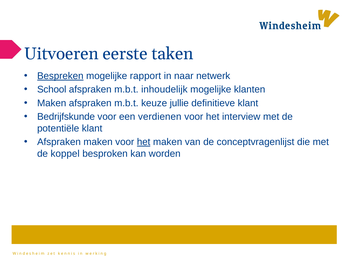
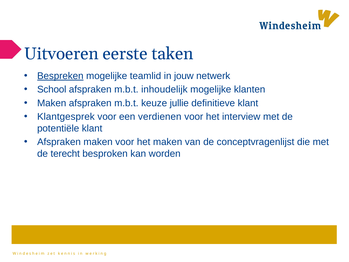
rapport: rapport -> teamlid (146, 76)
naar: naar -> jouw (184, 76)
Bedrijfskunde: Bedrijfskunde -> Klantgesprek (66, 117)
het underline: present -> none (144, 142)
koppel: koppel -> terecht (65, 153)
